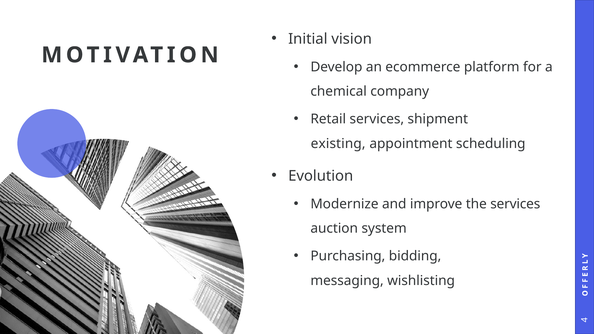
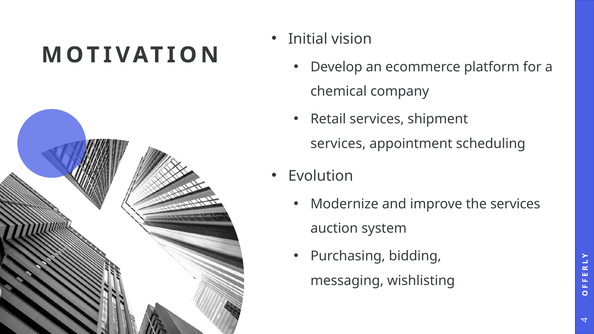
existing: existing -> services (338, 144)
